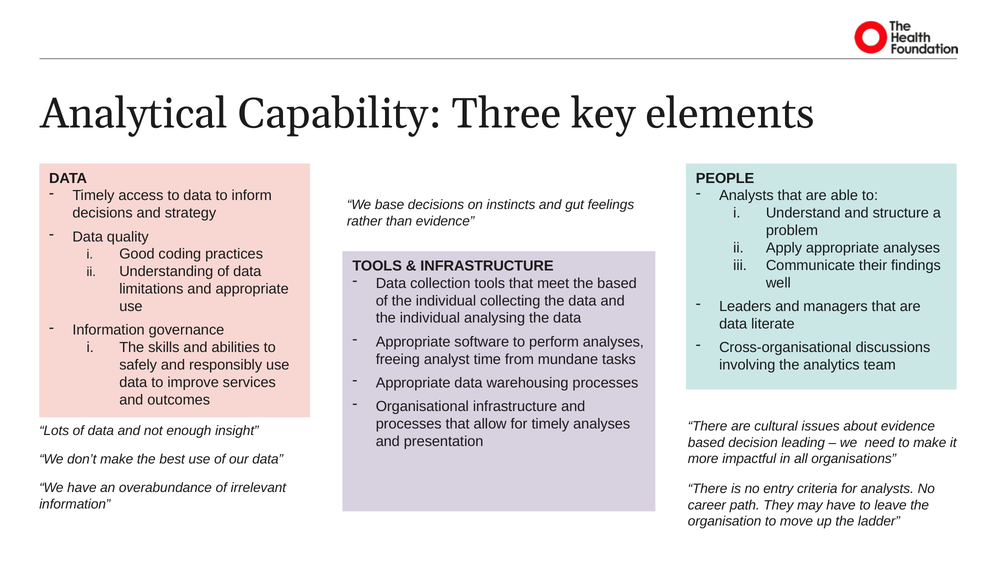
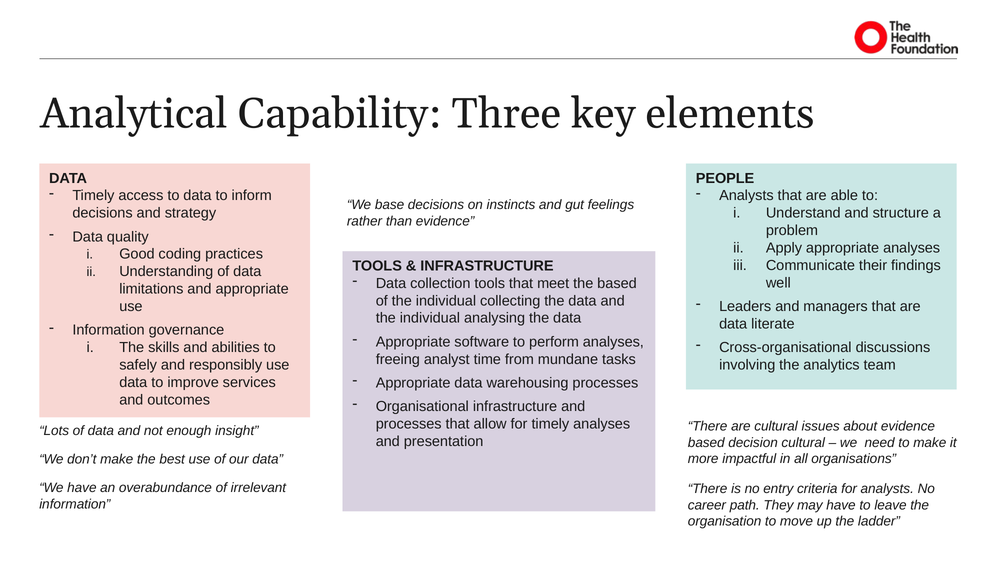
decision leading: leading -> cultural (803, 443)
